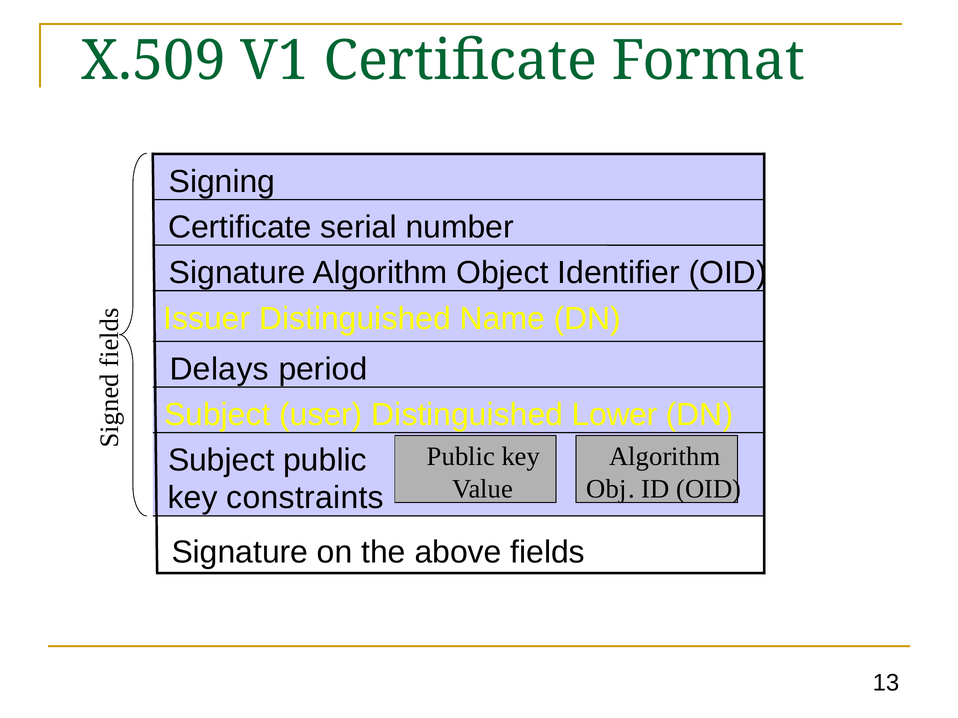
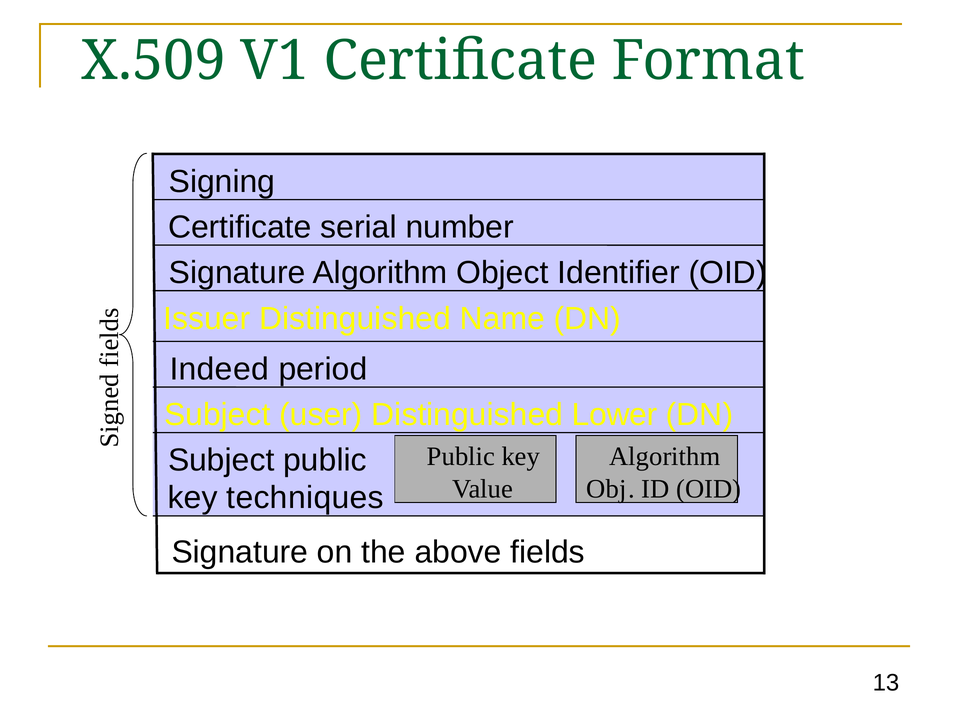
Delays: Delays -> Indeed (219, 369)
constraints: constraints -> techniques (305, 498)
